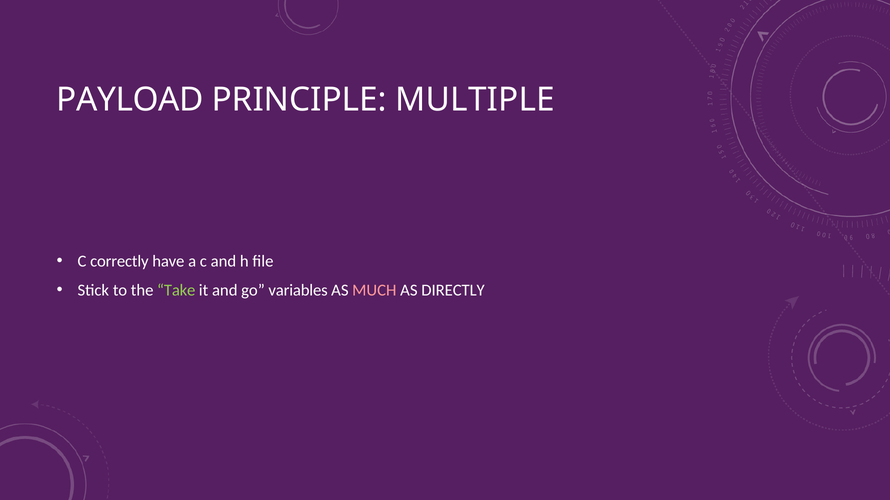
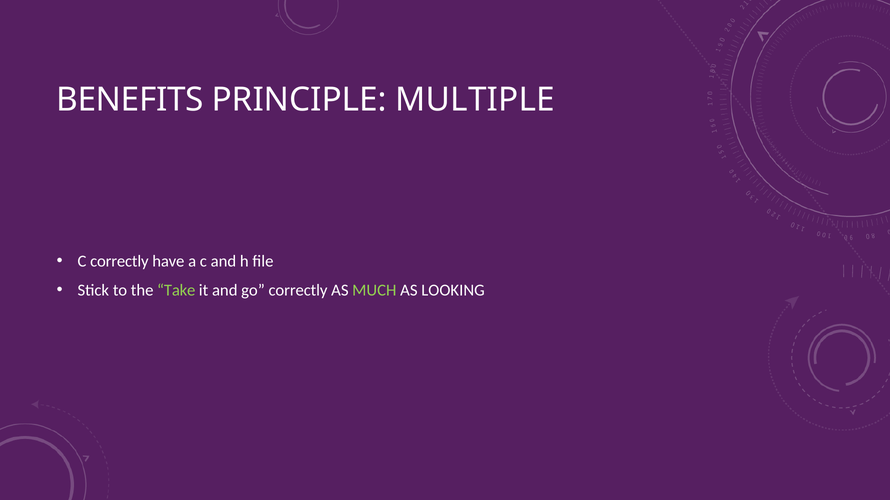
PAYLOAD: PAYLOAD -> BENEFITS (130, 100)
go variables: variables -> correctly (298, 291)
MUCH colour: pink -> light green (374, 291)
DIRECTLY: DIRECTLY -> LOOKING (453, 291)
